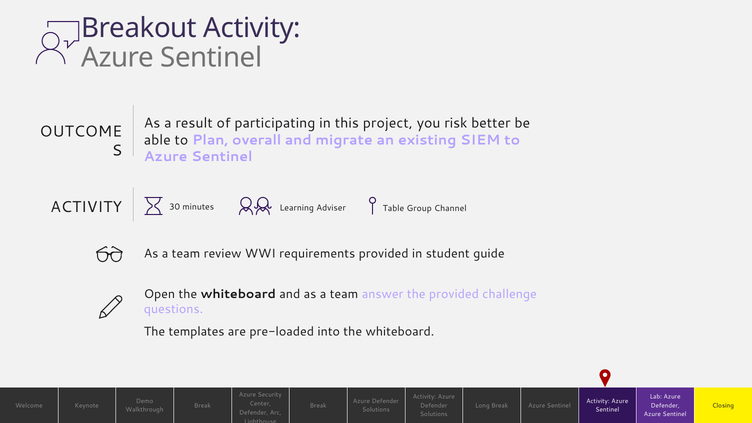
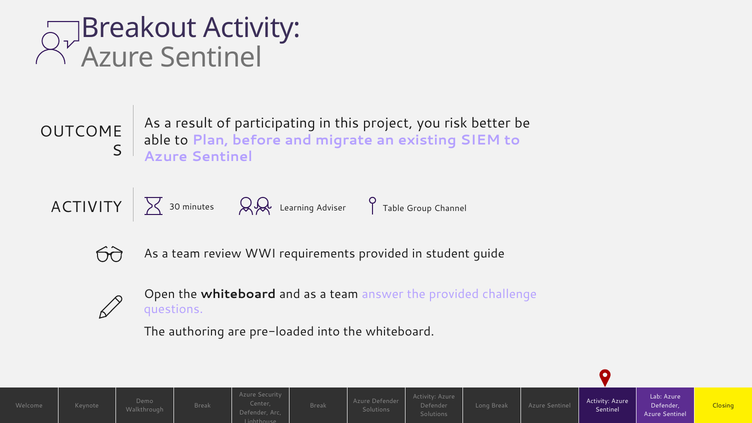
overall: overall -> before (257, 140)
templates: templates -> authoring (196, 332)
